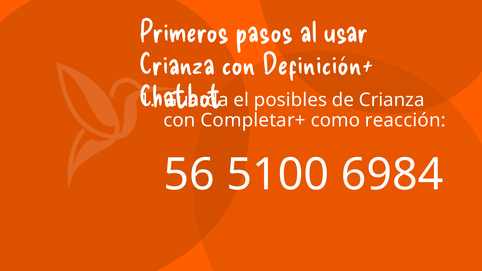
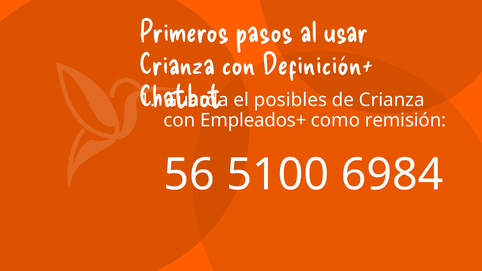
Completar+: Completar+ -> Empleados+ (253, 120)
reacción: reacción -> remisión (406, 120)
